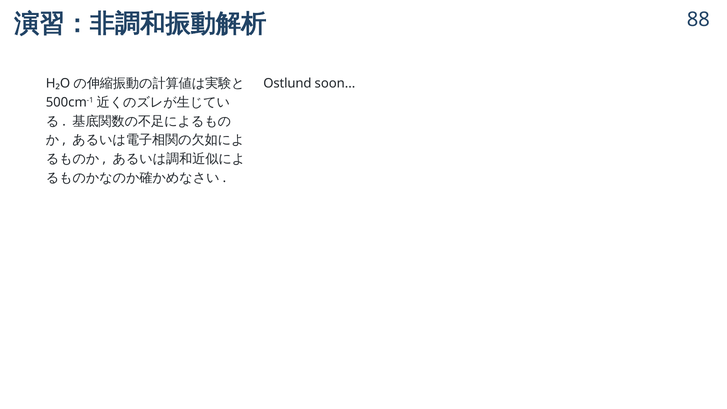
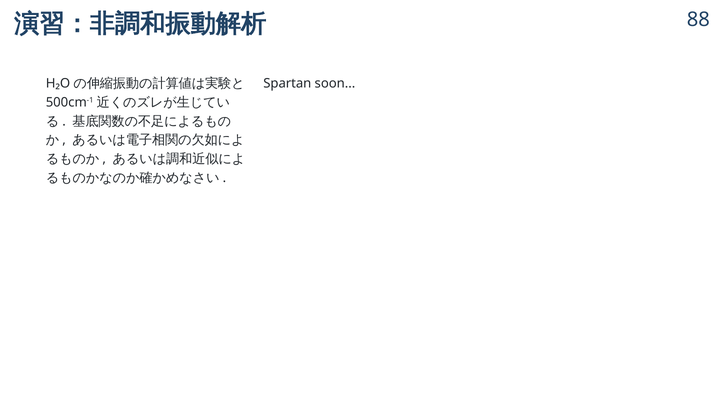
Ostlund: Ostlund -> Spartan (287, 83)
